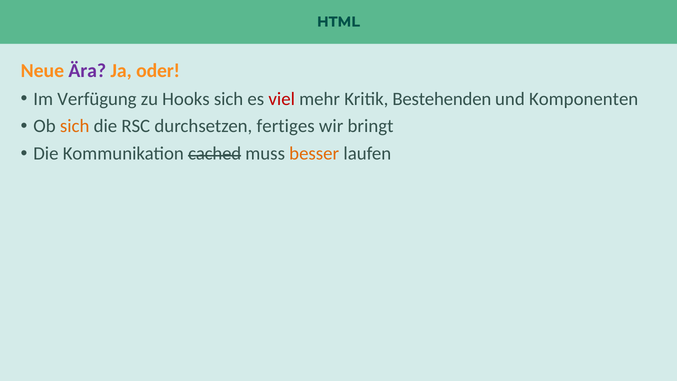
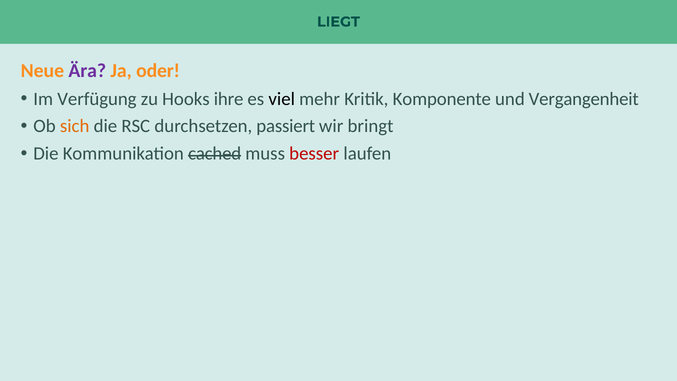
HTML: HTML -> LIEGT (338, 22)
Hooks sich: sich -> ihre (229, 99)
viel colour: red -> black (282, 99)
Bestehenden: Bestehenden -> Komponente (442, 99)
Komponenten: Komponenten -> Vergangenheit (584, 99)
fertiges: fertiges -> passiert (286, 126)
besser colour: orange -> red (314, 154)
